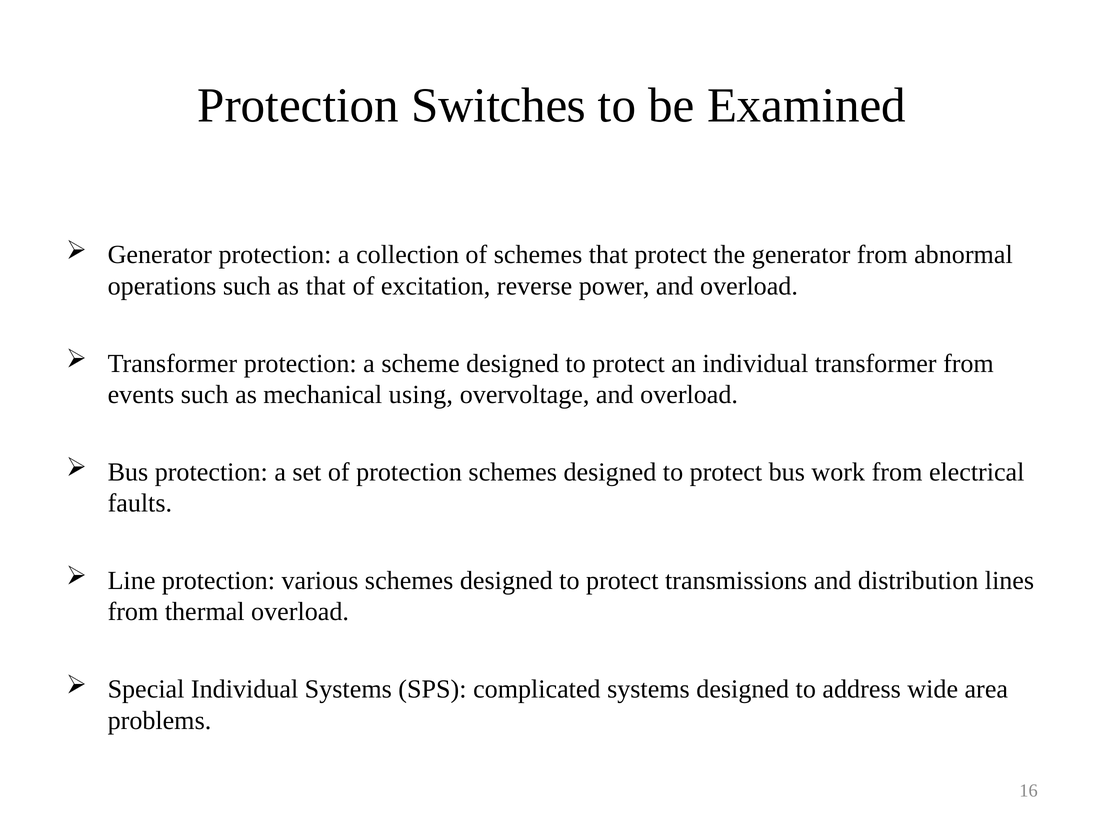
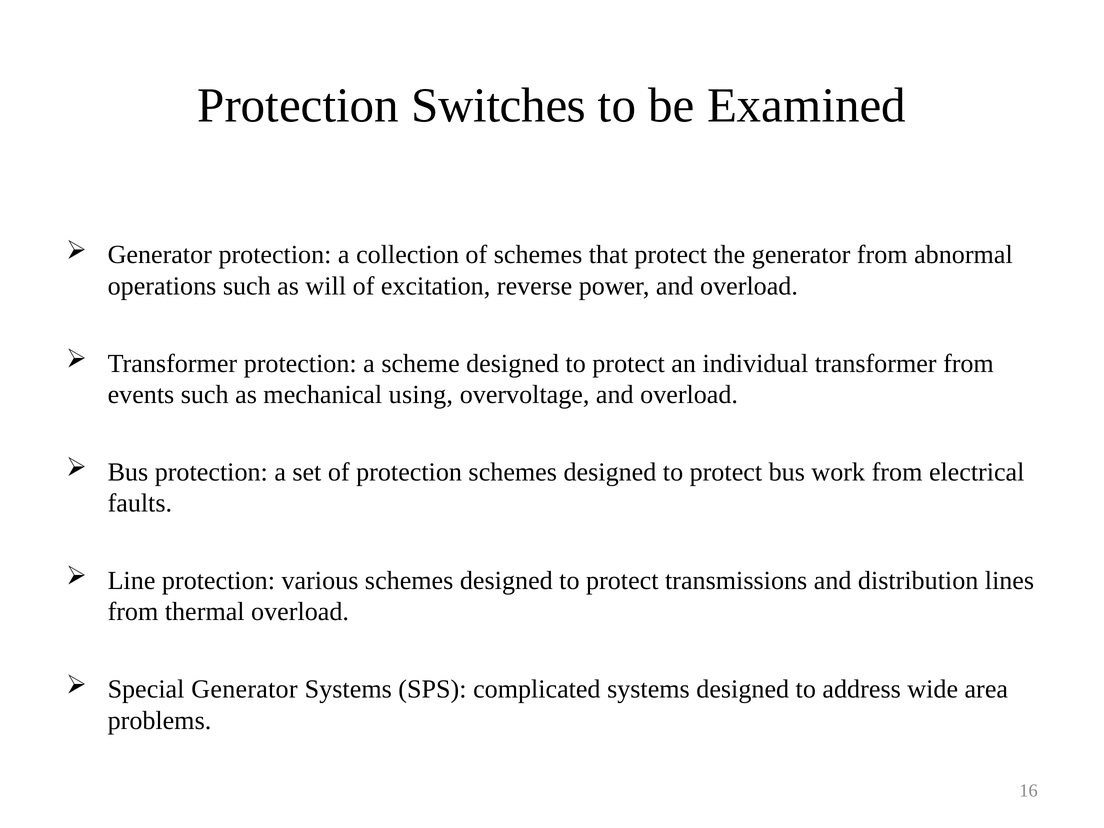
as that: that -> will (326, 286)
Special Individual: Individual -> Generator (244, 689)
